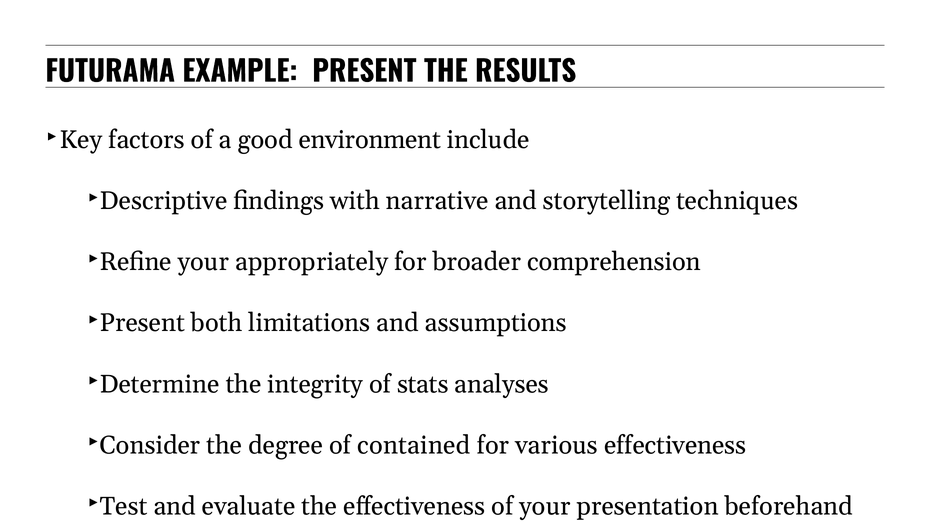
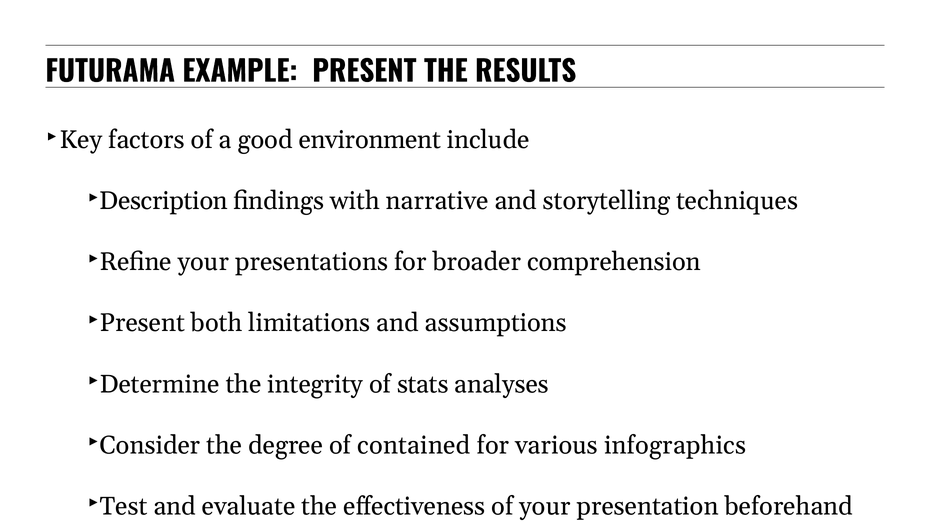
Descriptive: Descriptive -> Description (164, 201)
appropriately: appropriately -> presentations (312, 262)
various effectiveness: effectiveness -> infographics (675, 445)
